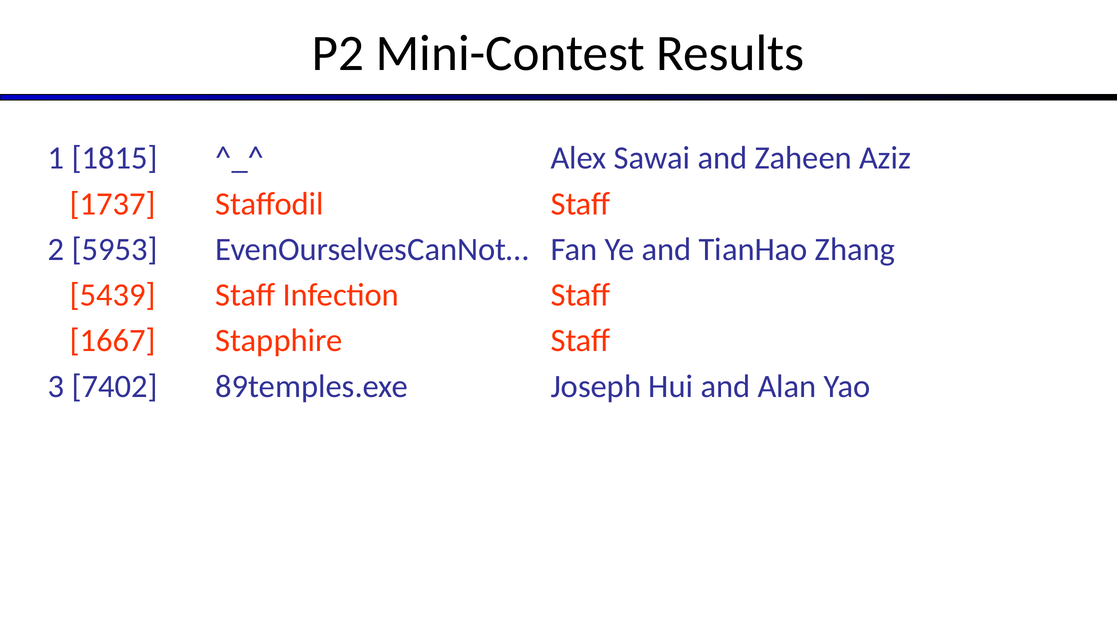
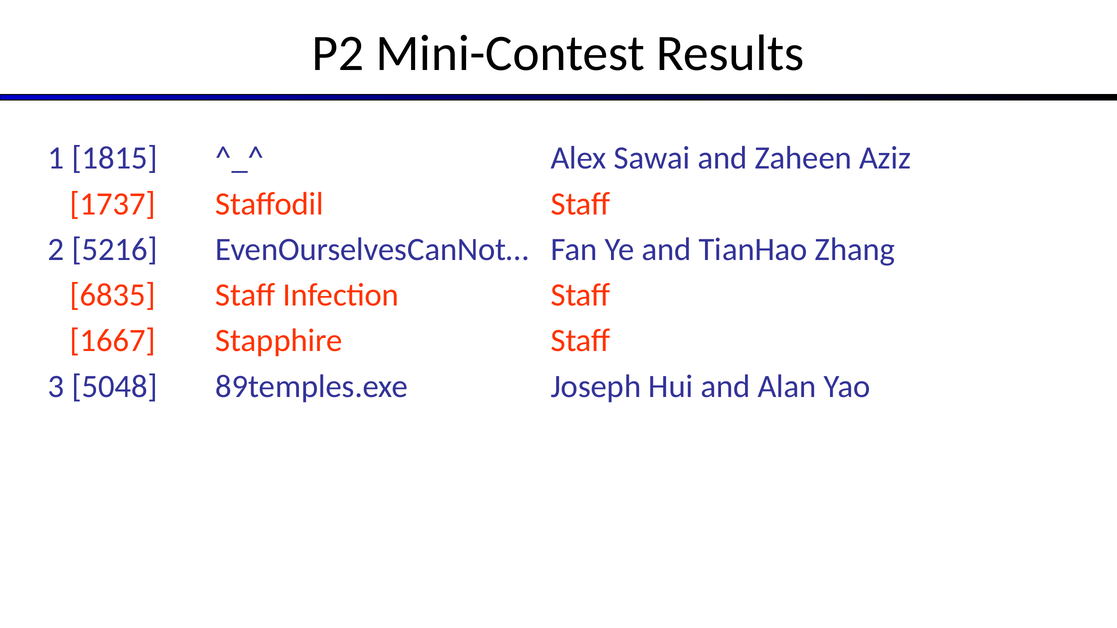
5953: 5953 -> 5216 (115, 250)
5439: 5439 -> 6835 (113, 295)
7402: 7402 -> 5048 (115, 386)
